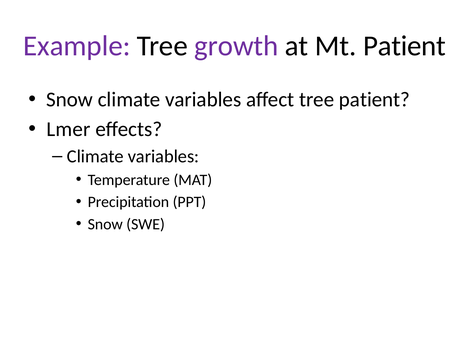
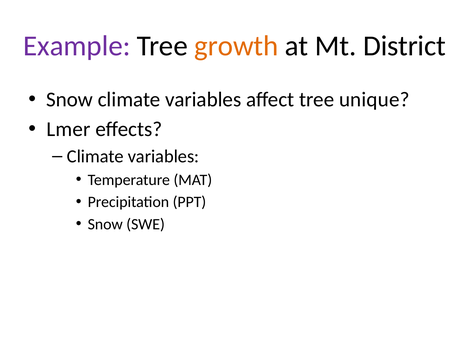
growth colour: purple -> orange (236, 46)
Mt Patient: Patient -> District (404, 46)
tree patient: patient -> unique (374, 99)
